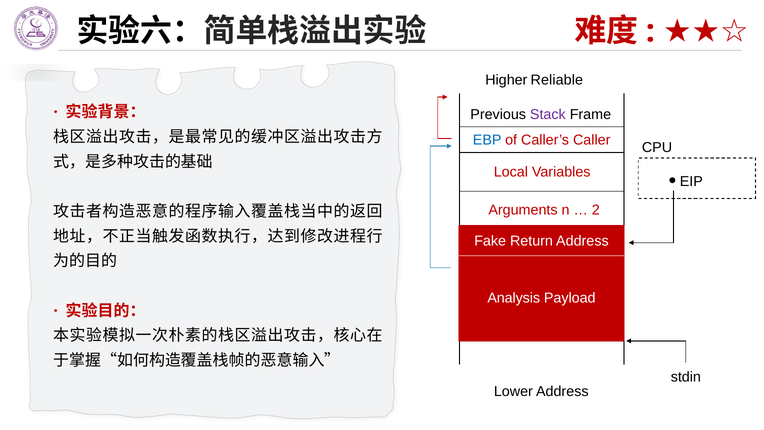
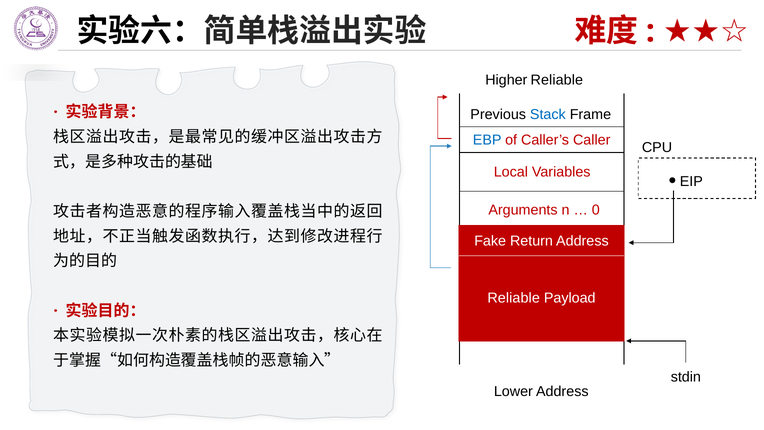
Stack colour: purple -> blue (548, 114)
2: 2 -> 0 (596, 210)
Analysis: Analysis -> Reliable (514, 298)
